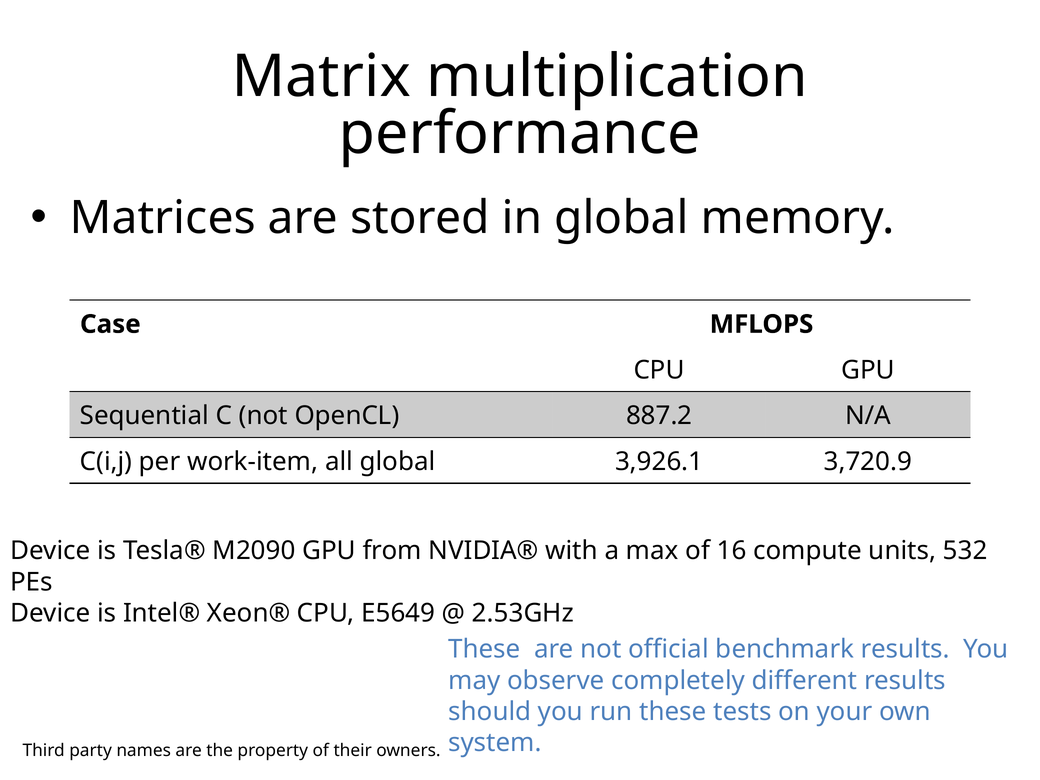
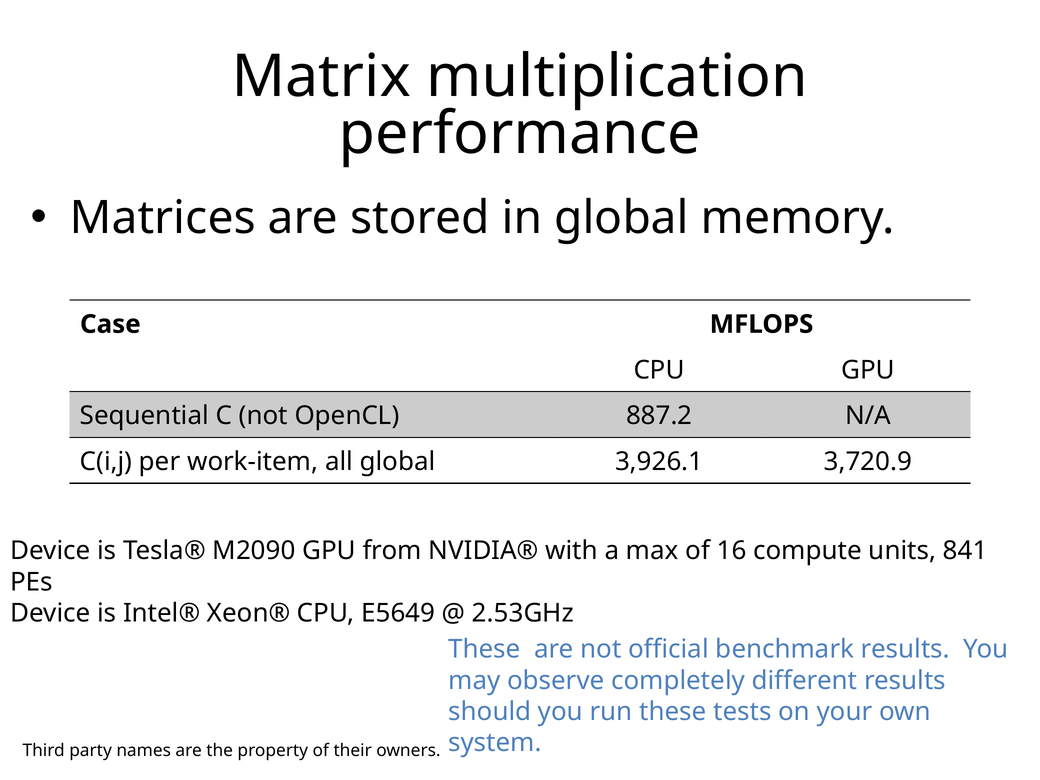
532: 532 -> 841 (965, 551)
